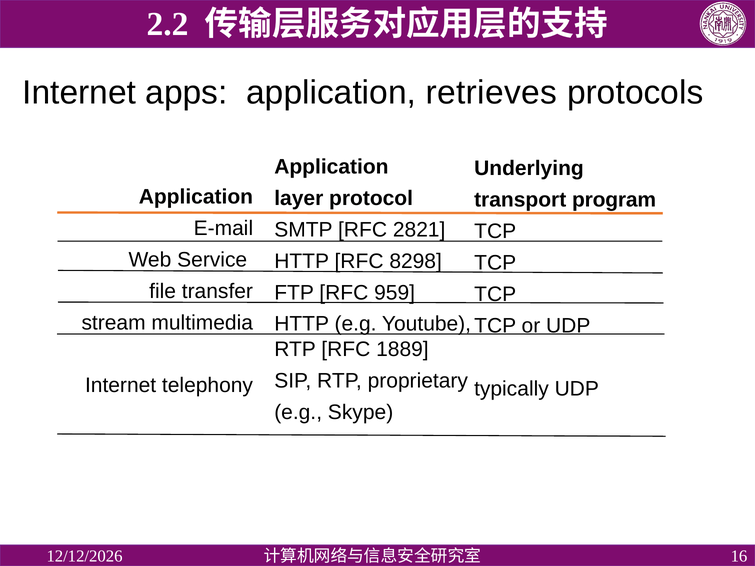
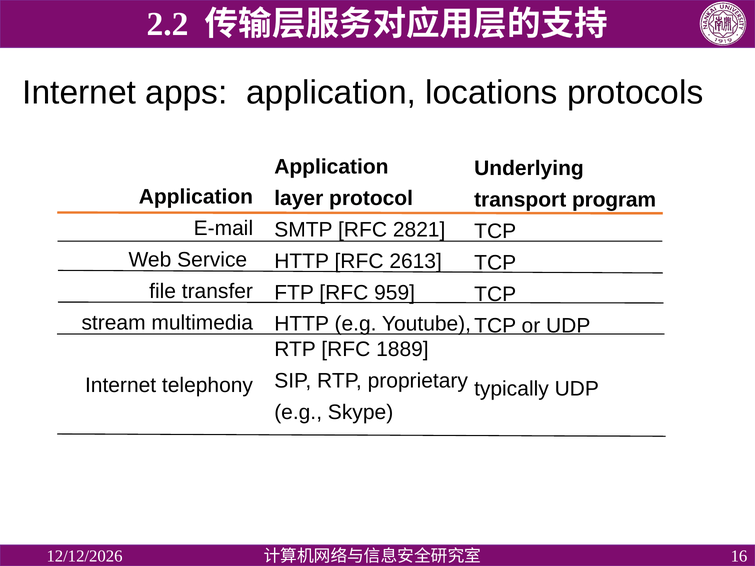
retrieves: retrieves -> locations (492, 93)
8298: 8298 -> 2613 (416, 261)
